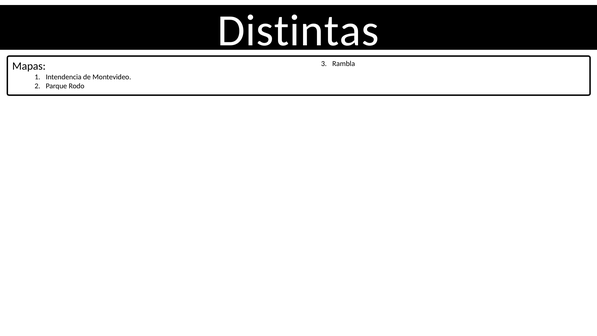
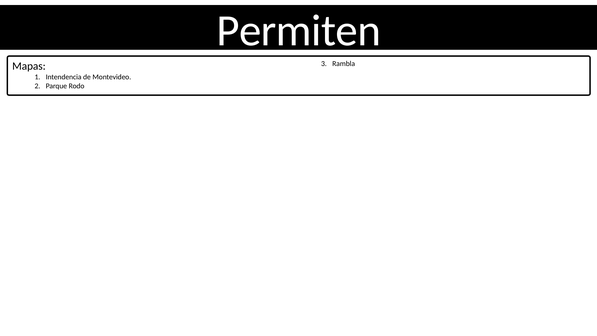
Distintas: Distintas -> Permiten (299, 31)
